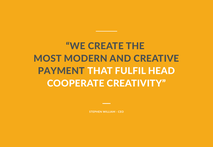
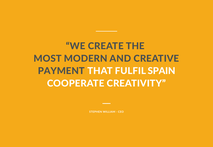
HEAD: HEAD -> SPAIN (162, 71)
